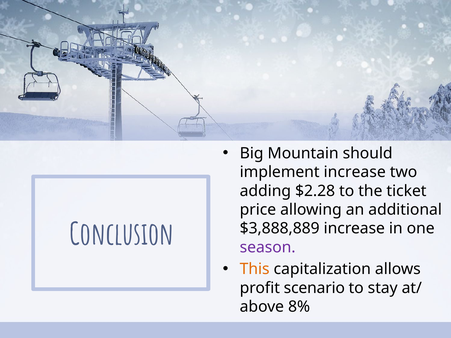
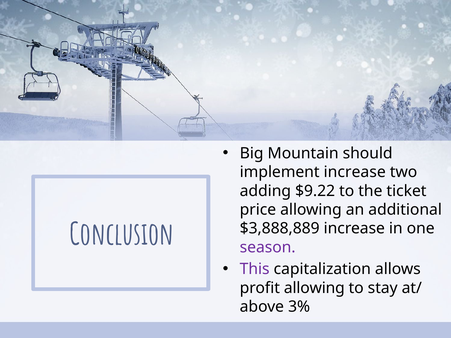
$2.28: $2.28 -> $9.22 (315, 191)
This colour: orange -> purple (255, 269)
profit scenario: scenario -> allowing (314, 288)
8%: 8% -> 3% (299, 307)
